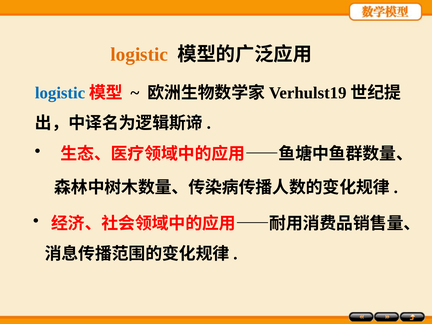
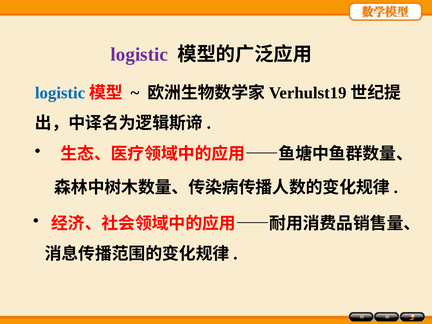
logistic colour: orange -> purple (139, 55)
